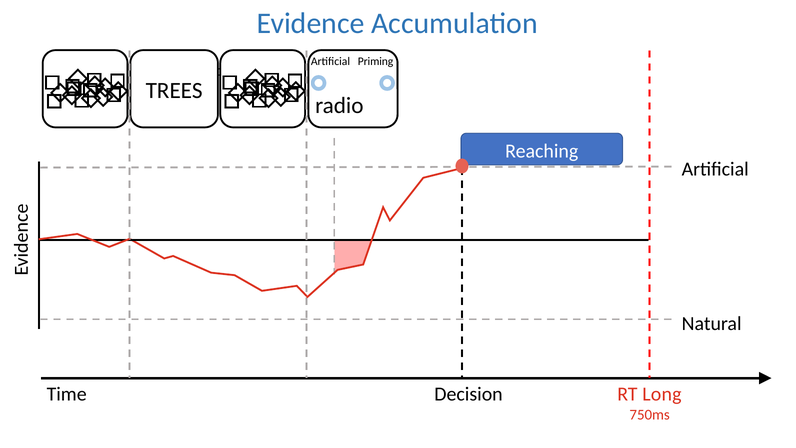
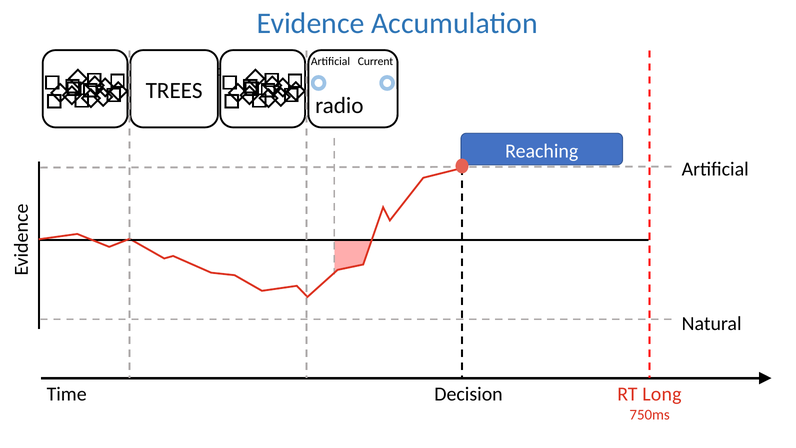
Priming: Priming -> Current (376, 61)
